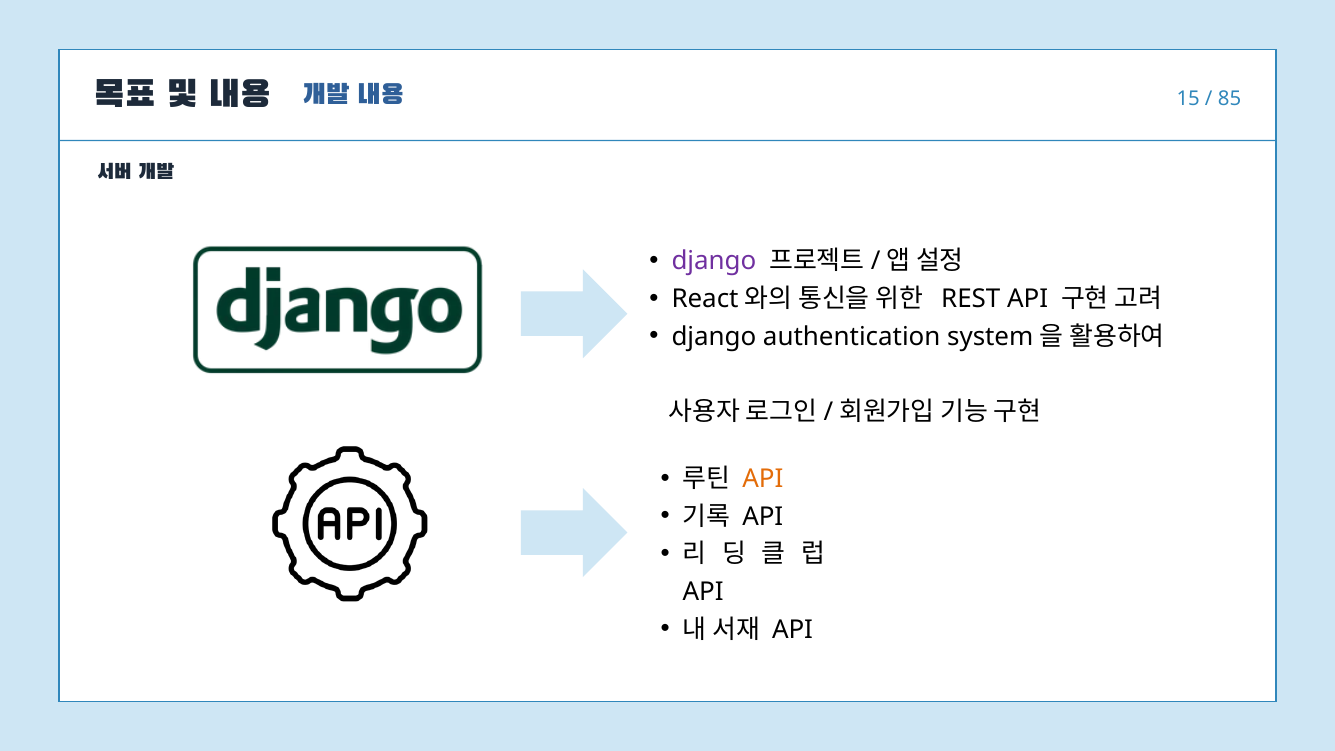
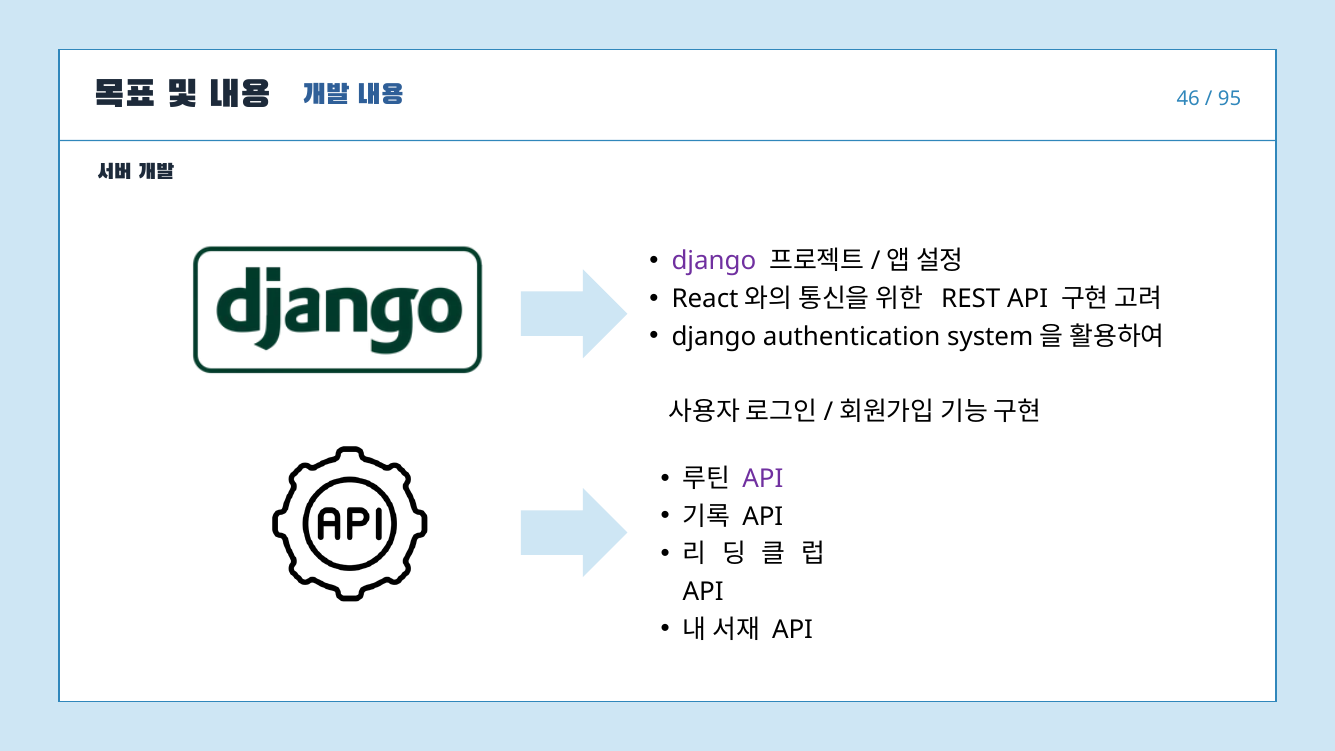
15: 15 -> 46 (1188, 99)
85: 85 -> 95 (1230, 99)
API colour: orange -> purple (763, 479)
